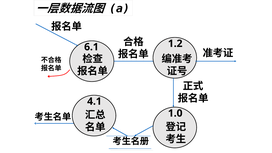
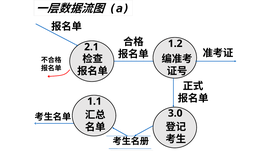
6.1: 6.1 -> 2.1 (91, 47)
4.1: 4.1 -> 1.1 (94, 101)
1.0: 1.0 -> 3.0 (175, 113)
